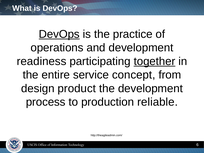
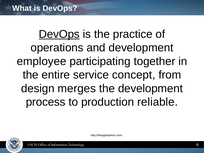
readiness: readiness -> employee (42, 61)
together underline: present -> none (155, 61)
product: product -> merges (77, 88)
